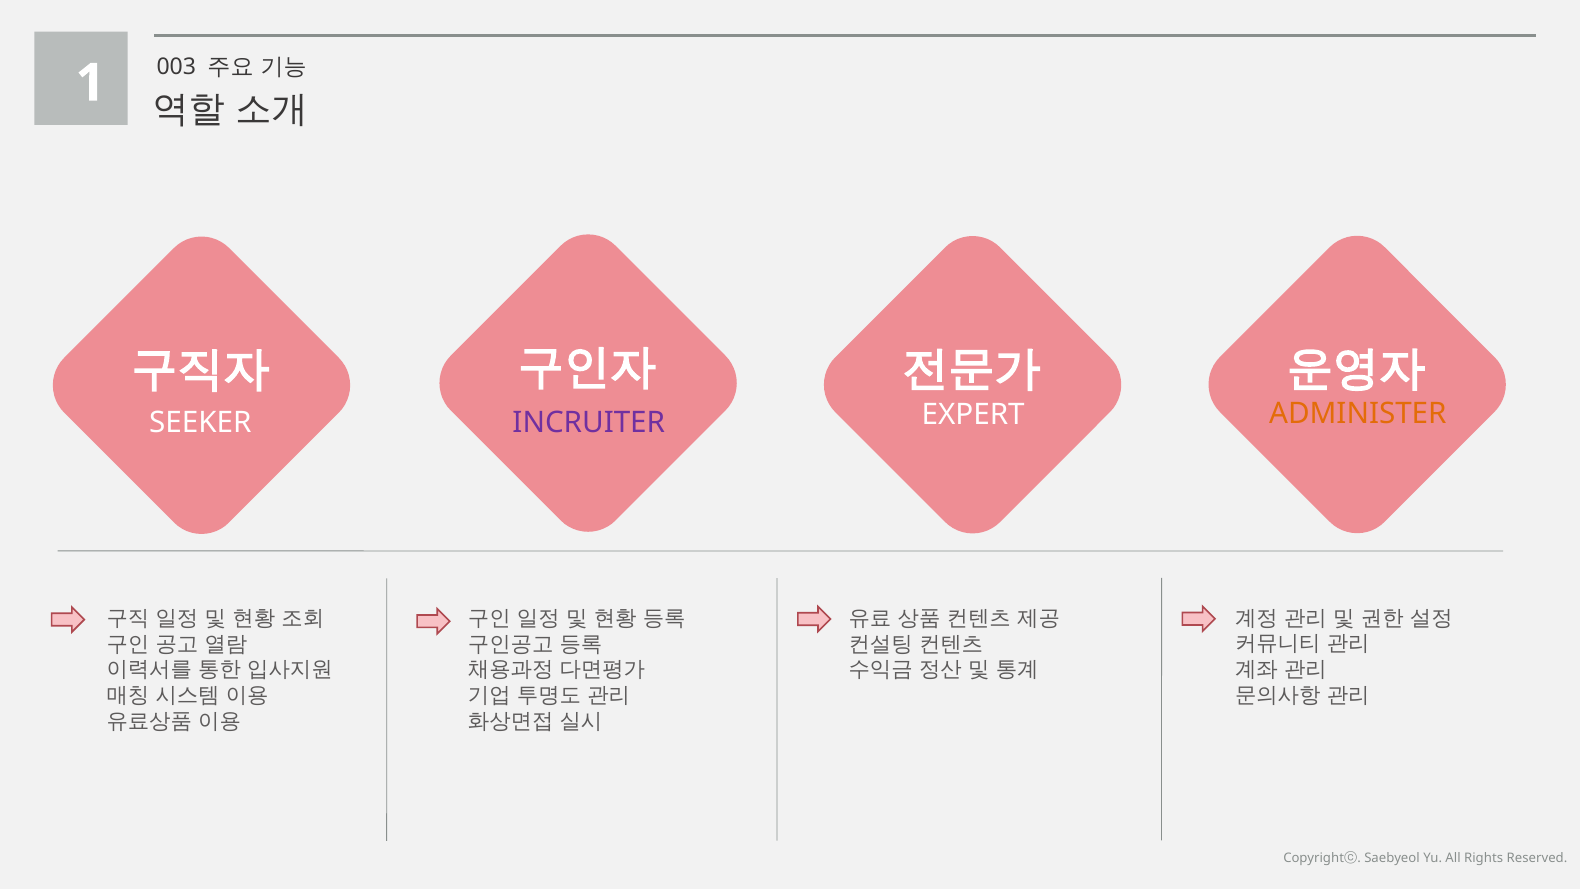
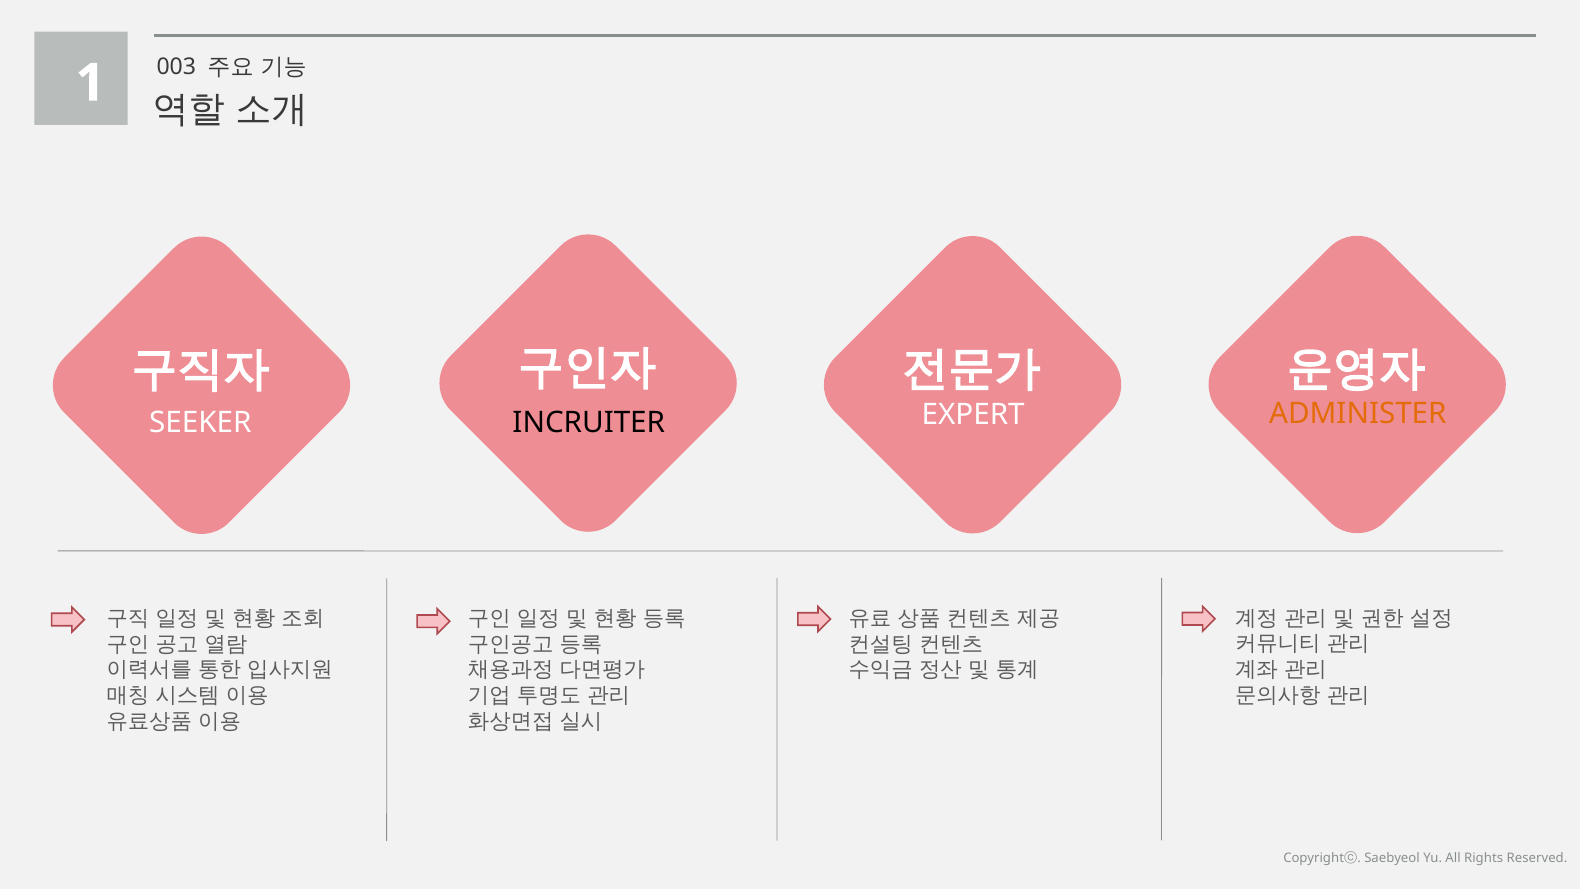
INCRUITER colour: purple -> black (589, 422)
